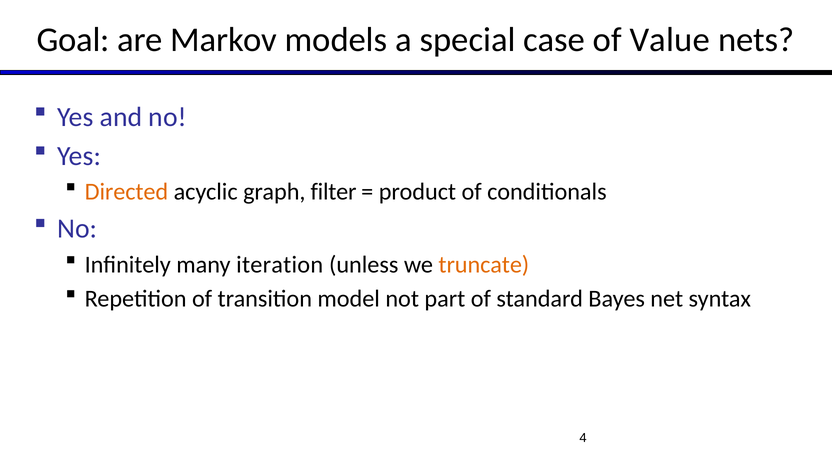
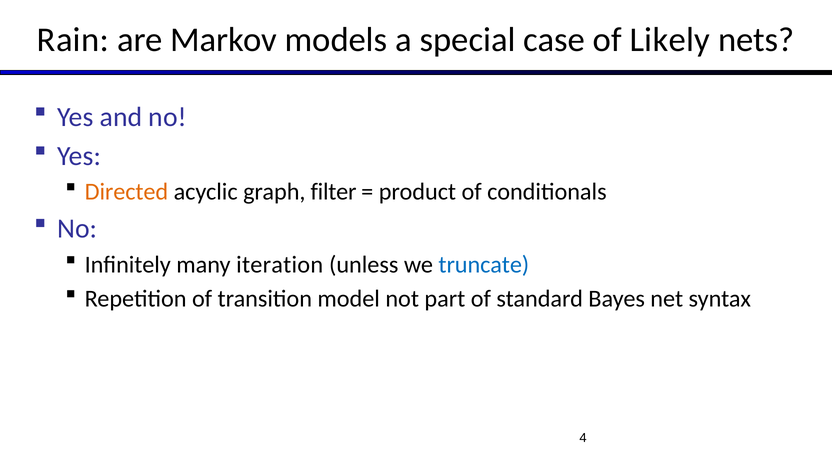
Goal: Goal -> Rain (73, 40)
Value: Value -> Likely (670, 40)
truncate colour: orange -> blue (484, 265)
